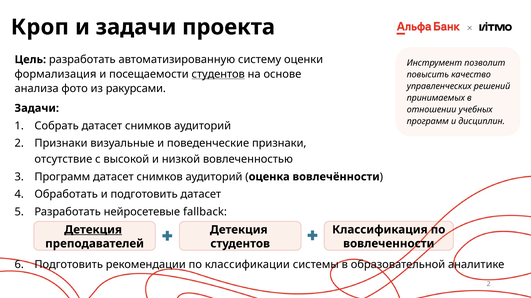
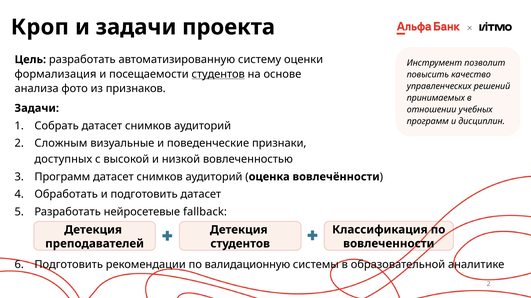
ракурсами: ракурсами -> признаков (136, 89)
2 Признаки: Признаки -> Сложным (61, 144)
отсутствие: отсутствие -> доступных (63, 160)
Детекция underline: present -> none (93, 230)
классификации: классификации -> валидационную (247, 265)
